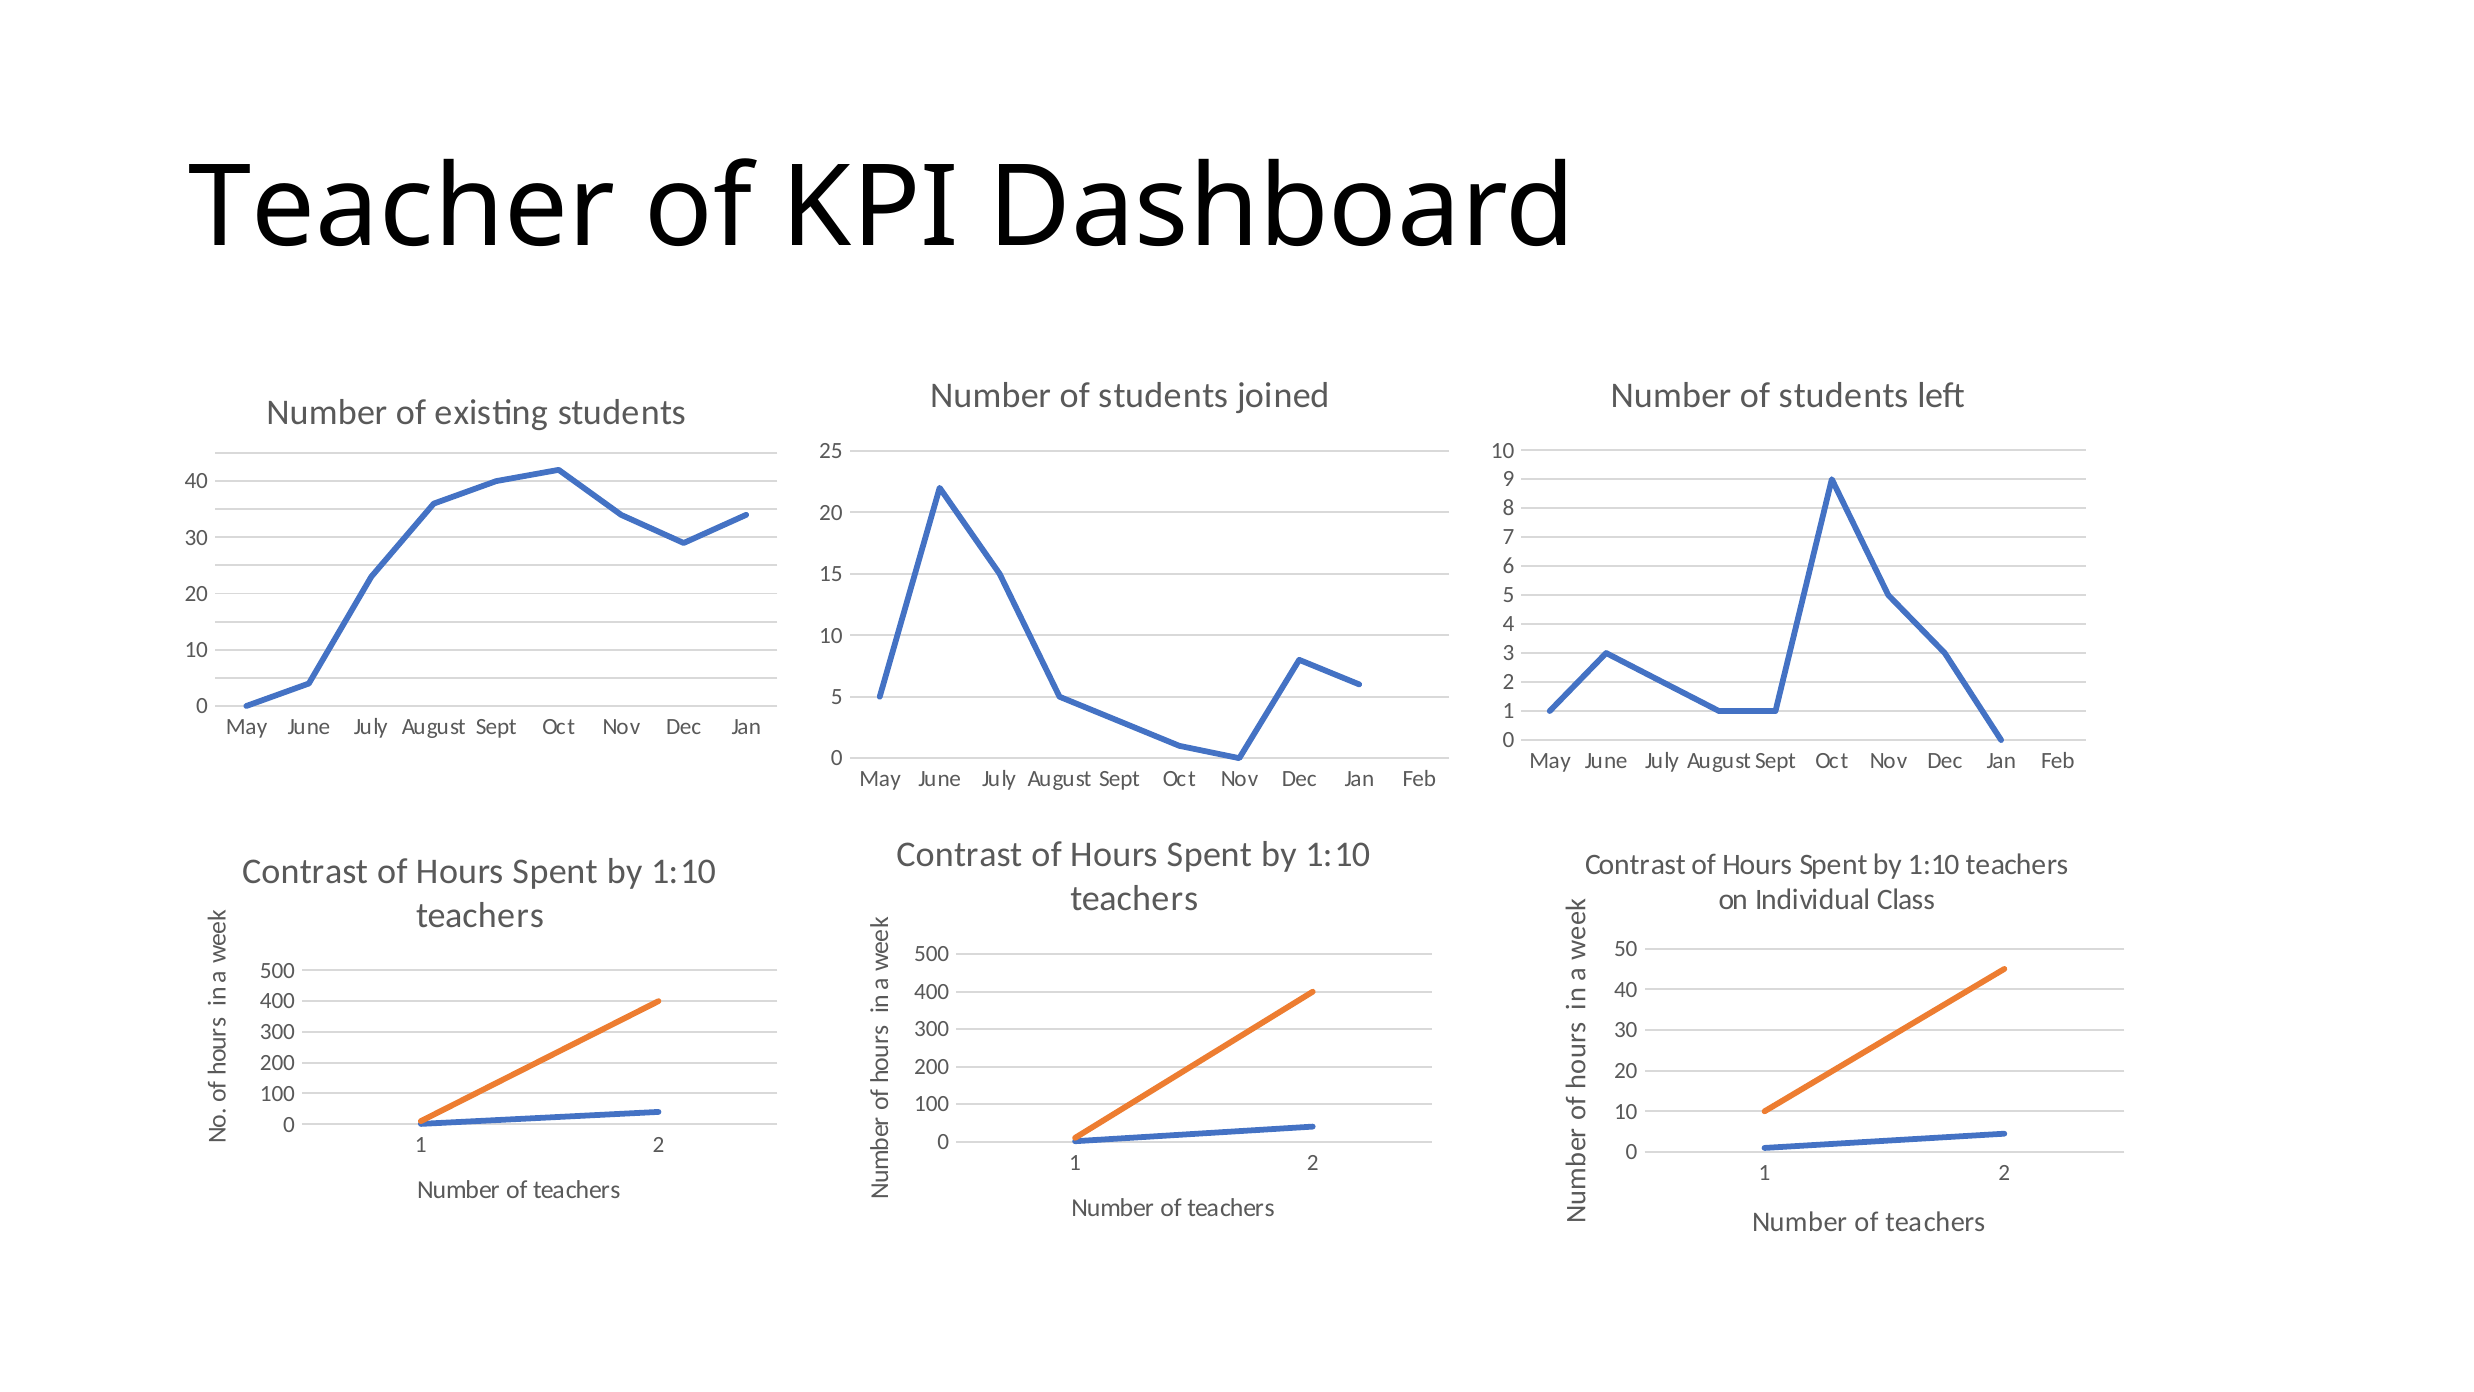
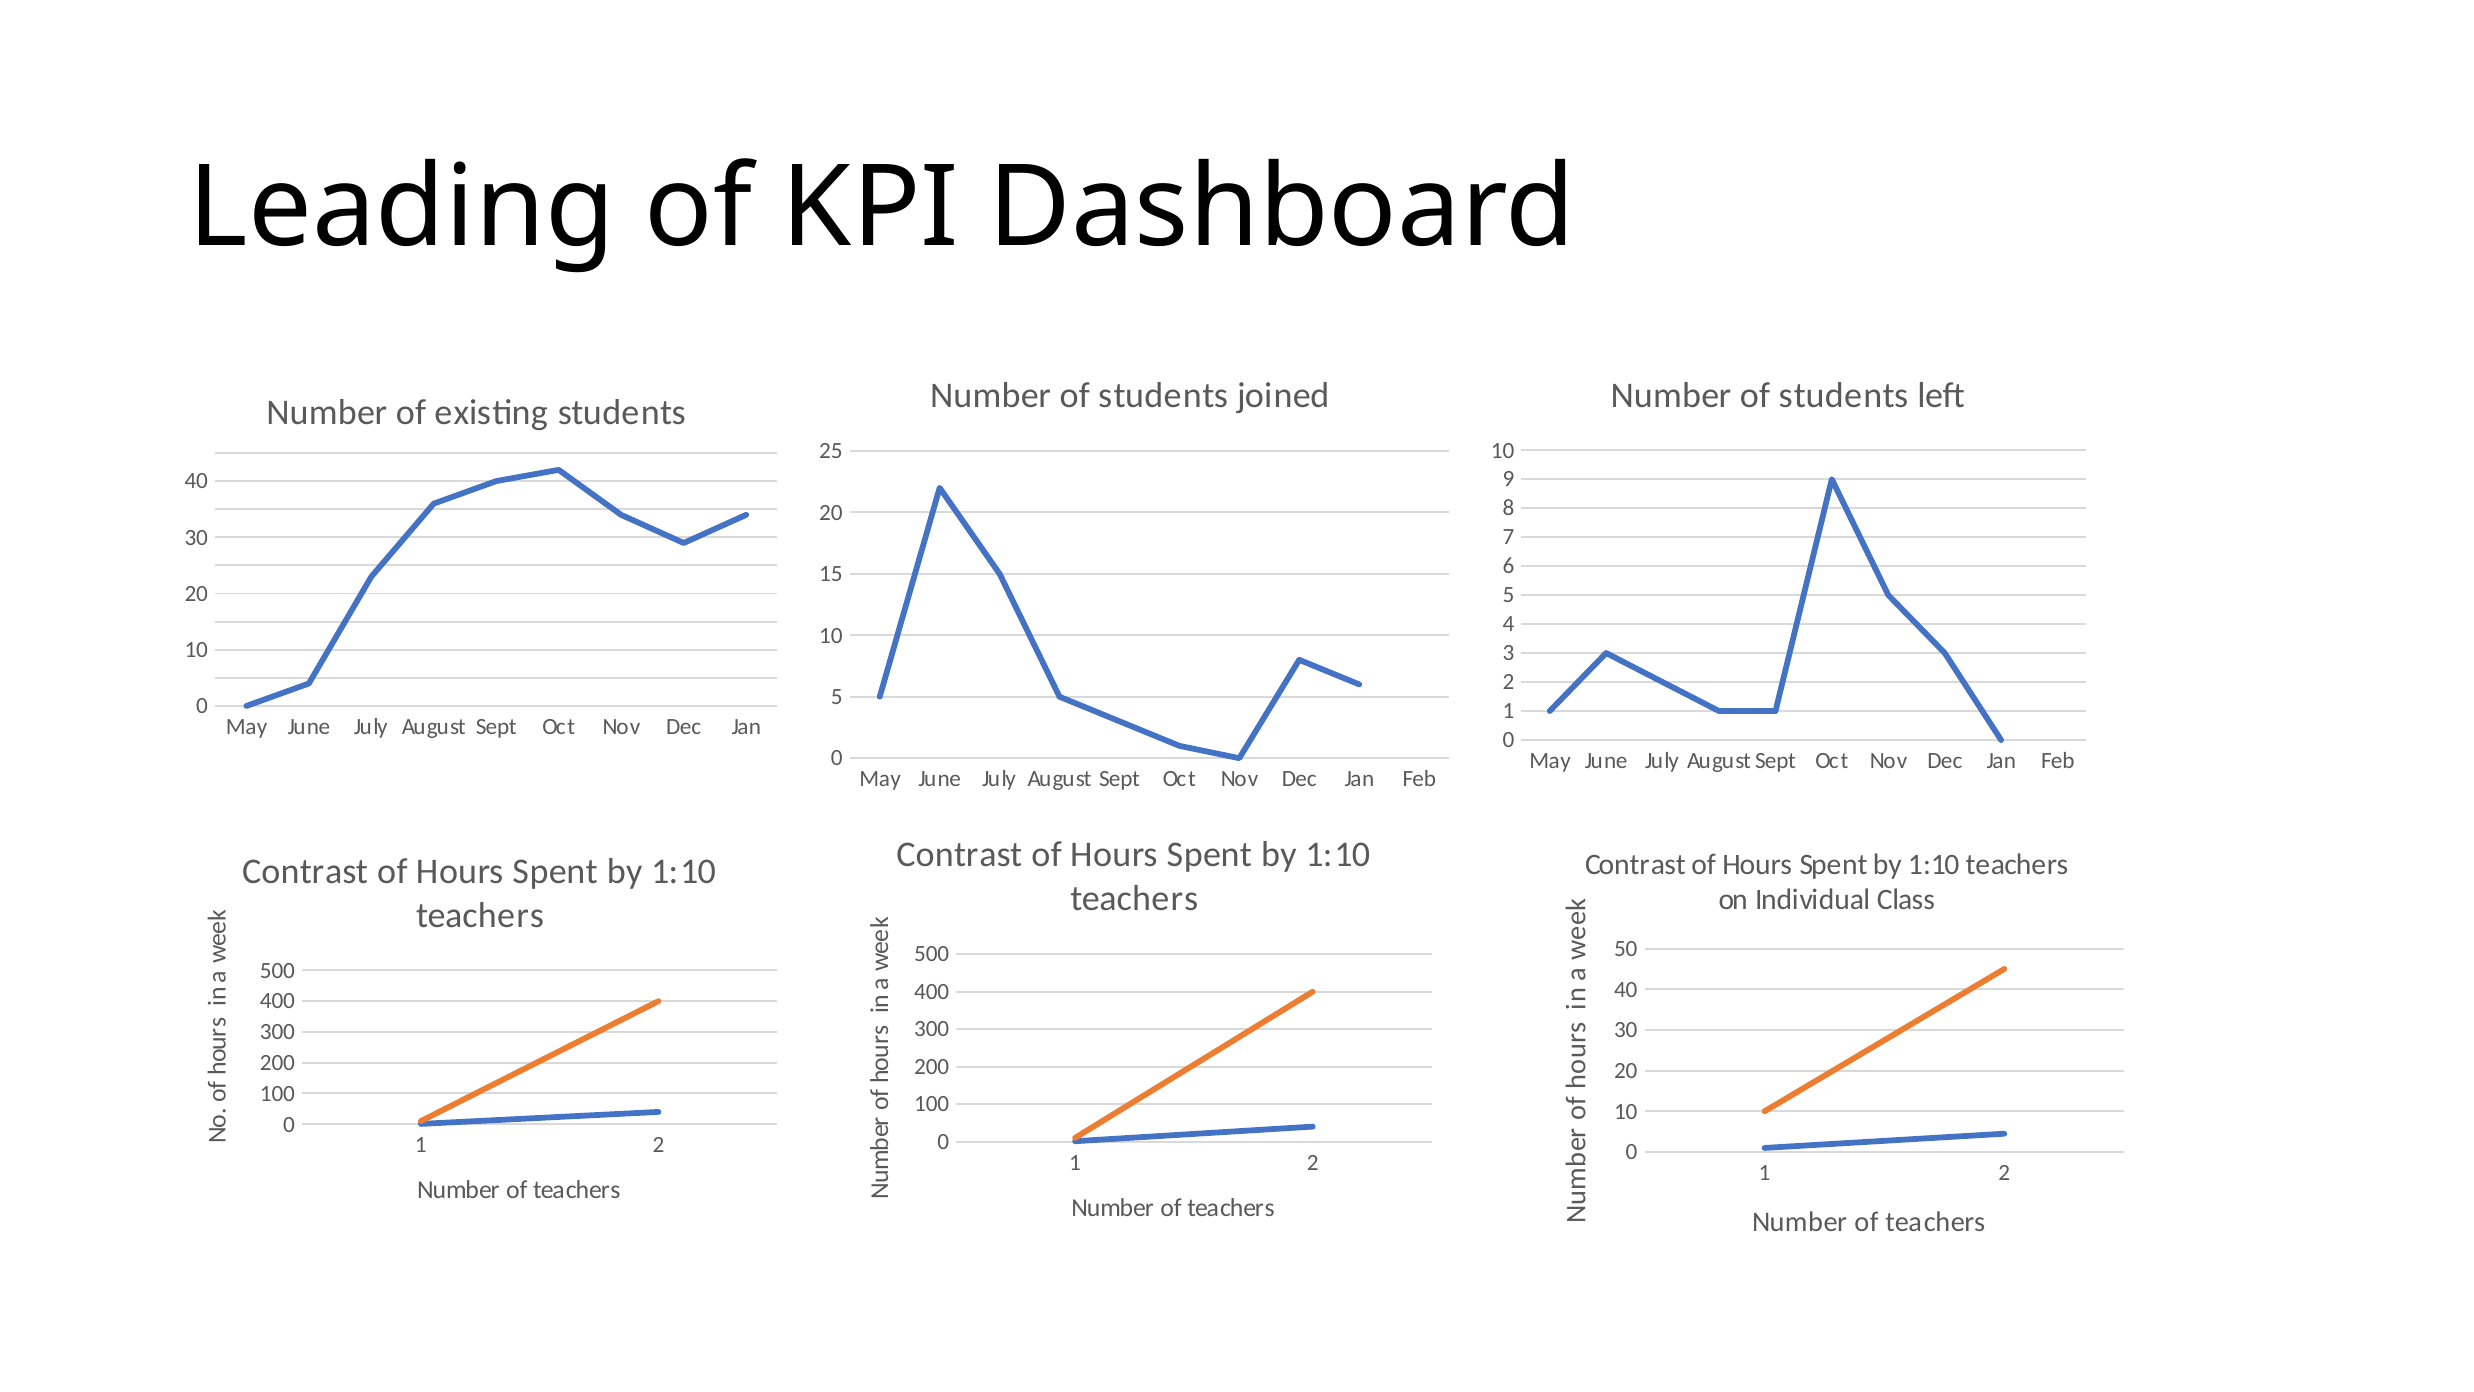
Teacher: Teacher -> Leading (402, 208)
